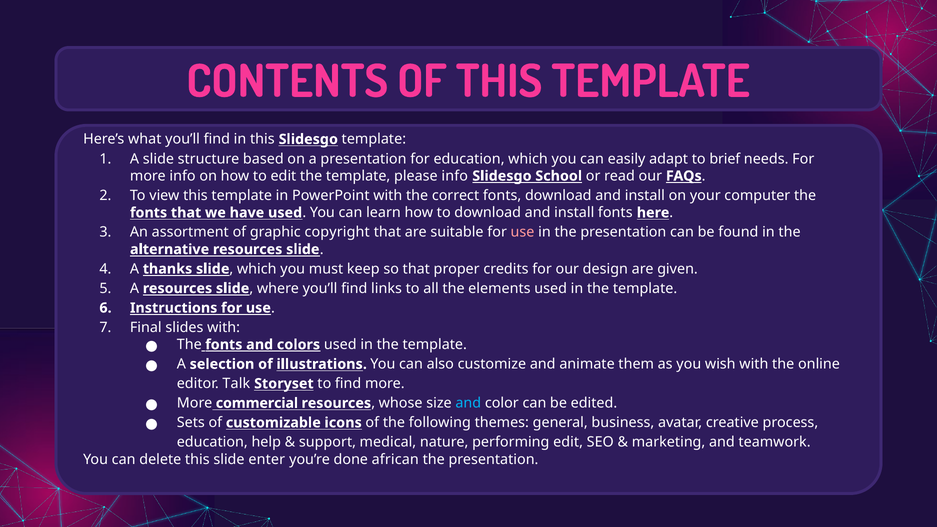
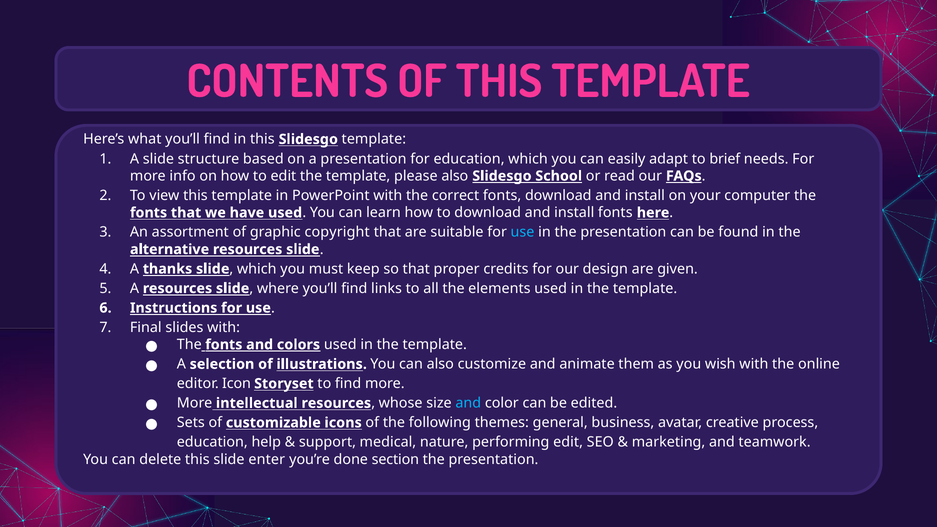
please info: info -> also (455, 176)
use colour: pink -> light blue (522, 232)
Talk: Talk -> Icon (237, 384)
commercial: commercial -> intellectual (257, 403)
african: african -> section (395, 459)
